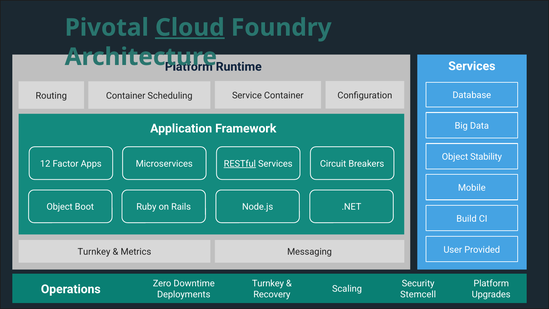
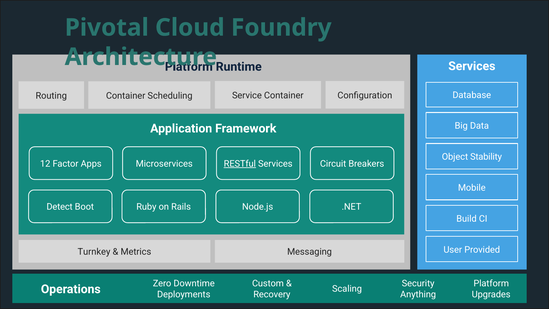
Cloud underline: present -> none (190, 28)
Object: Object -> Detect (60, 207)
Turnkey: Turnkey -> Custom (268, 283)
Stemcell: Stemcell -> Anything (418, 294)
